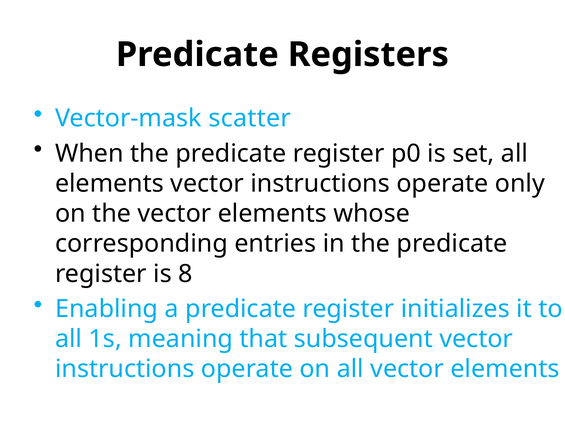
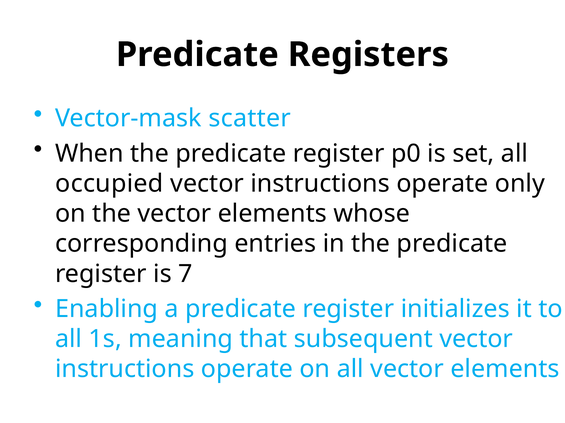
elements: elements -> occupied (109, 184)
8: 8 -> 7 (185, 274)
